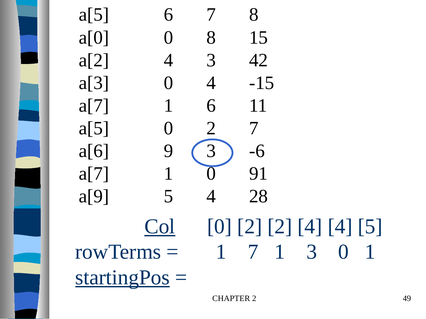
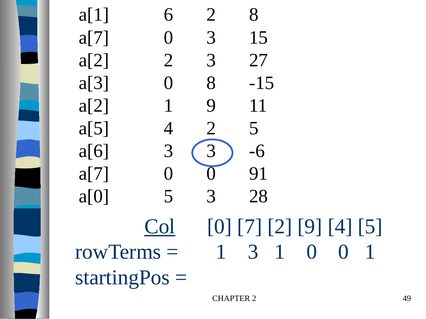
a[5: a[5 -> a[1 (94, 15)
6 7: 7 -> 2 (211, 15)
a[0: a[0 -> a[7 (94, 38)
0 8: 8 -> 3 (211, 38)
a[2 4: 4 -> 2 (169, 60)
42: 42 -> 27 (259, 60)
0 4: 4 -> 8 (211, 83)
a[7: a[7 -> a[2 (94, 106)
1 6: 6 -> 9 (211, 106)
a[5 0: 0 -> 4 (169, 128)
2 7: 7 -> 5 (254, 128)
a[6 9: 9 -> 3 (169, 151)
1: 1 -> 0 (169, 174)
a[9: a[9 -> a[0 (94, 197)
5 4: 4 -> 3 (211, 197)
2: 2 -> 7 (250, 227)
2 4: 4 -> 9 (310, 227)
1 7: 7 -> 3 (253, 252)
1 3: 3 -> 0 (312, 252)
startingPos underline: present -> none (123, 278)
